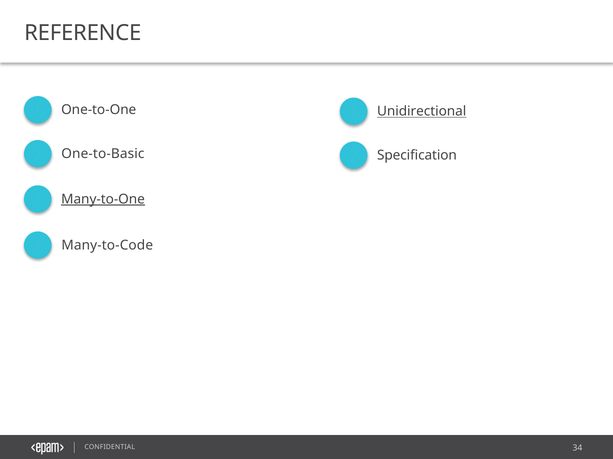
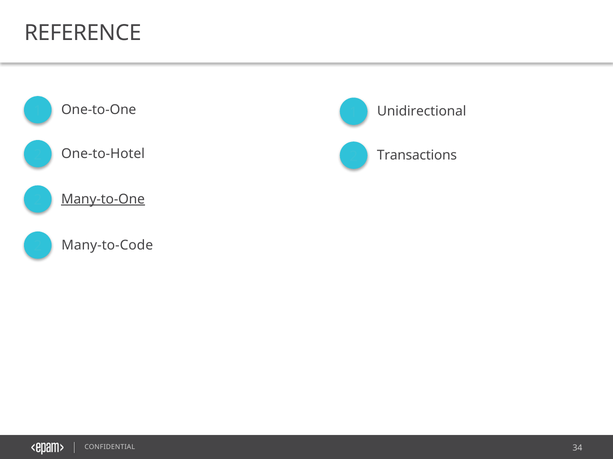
Unidirectional underline: present -> none (422, 112)
One-to-Basic: One-to-Basic -> One-to-Hotel (103, 154)
Specification: Specification -> Transactions (417, 156)
